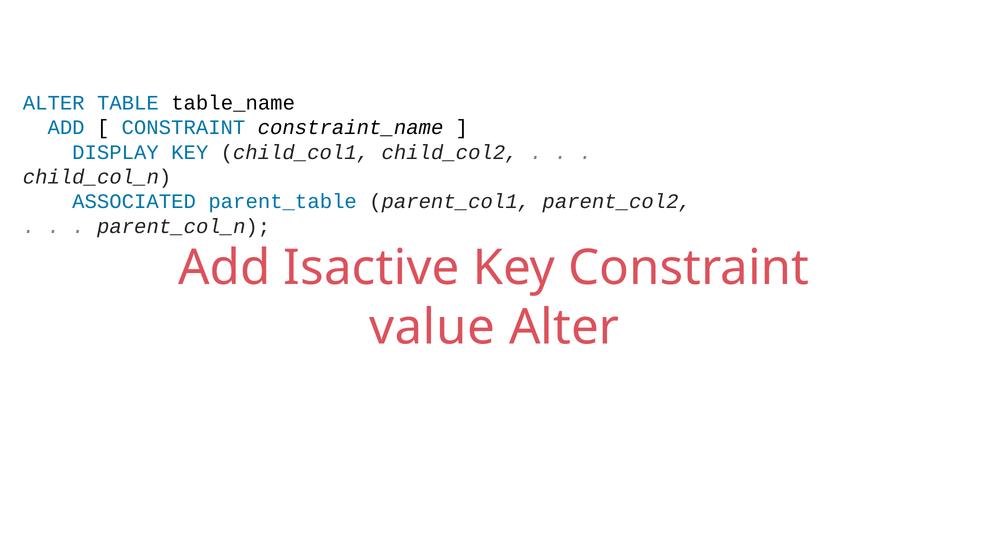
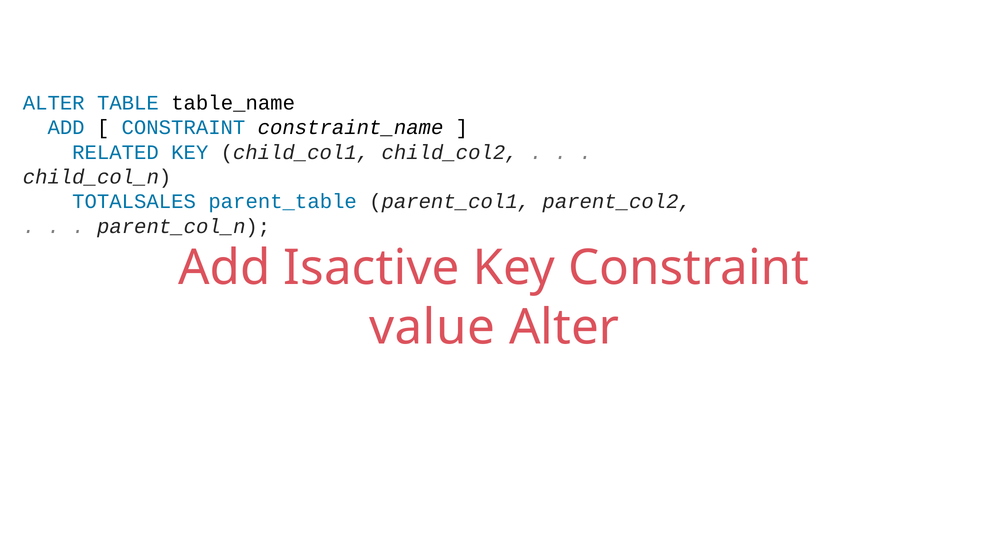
DISPLAY: DISPLAY -> RELATED (116, 152)
ASSOCIATED: ASSOCIATED -> TOTALSALES (134, 202)
